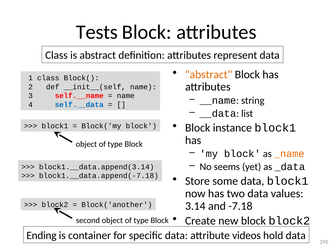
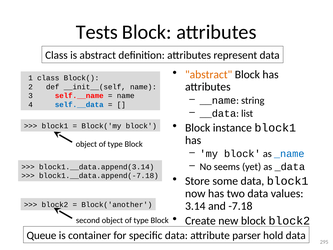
_name colour: orange -> blue (289, 154)
Ending: Ending -> Queue (41, 235)
videos: videos -> parser (247, 235)
